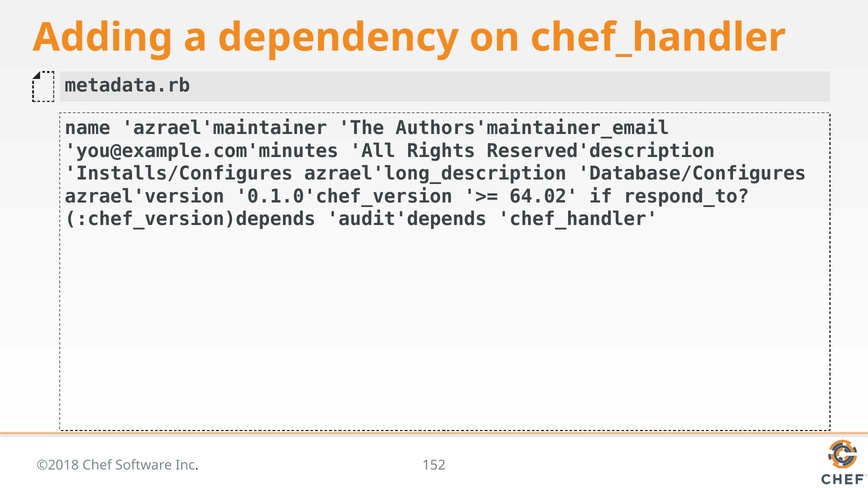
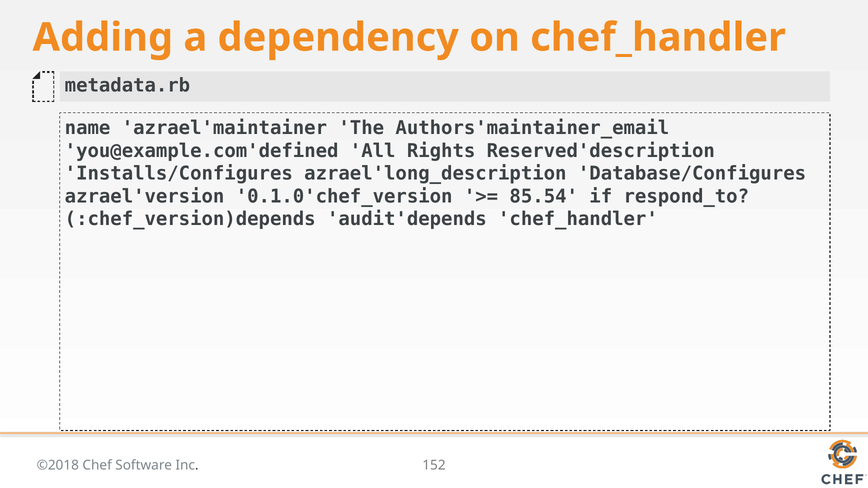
you@example.com'minutes: you@example.com'minutes -> you@example.com'defined (202, 151)
64.02: 64.02 -> 85.54 (544, 196)
